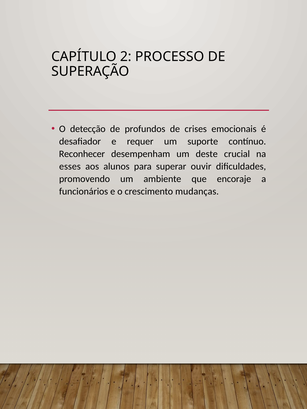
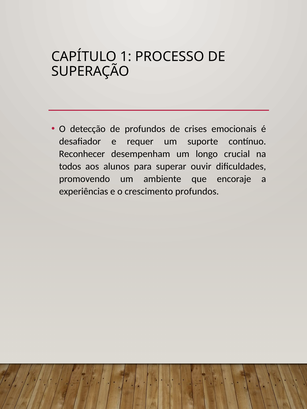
2: 2 -> 1 (126, 57)
deste: deste -> longo (207, 154)
esses: esses -> todos (70, 167)
funcionários: funcionários -> experiências (84, 192)
crescimento mudanças: mudanças -> profundos (197, 192)
